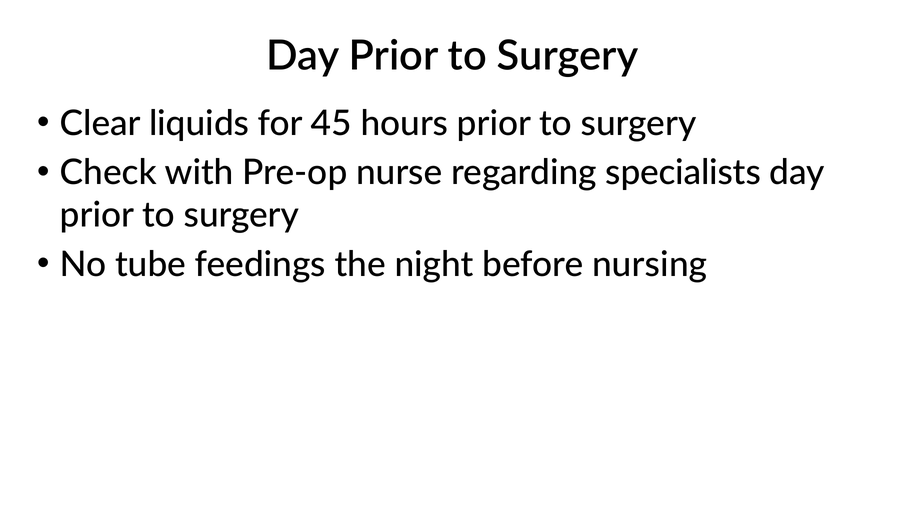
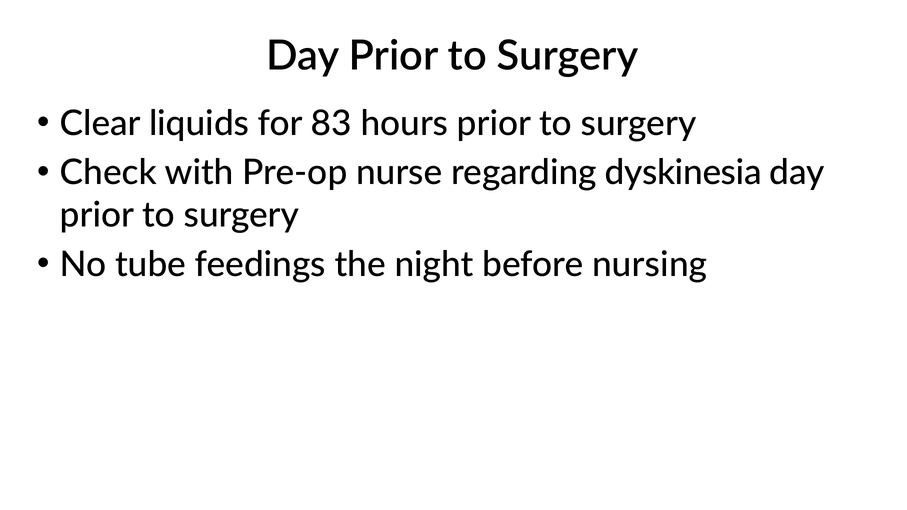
45: 45 -> 83 (331, 123)
specialists: specialists -> dyskinesia (683, 173)
